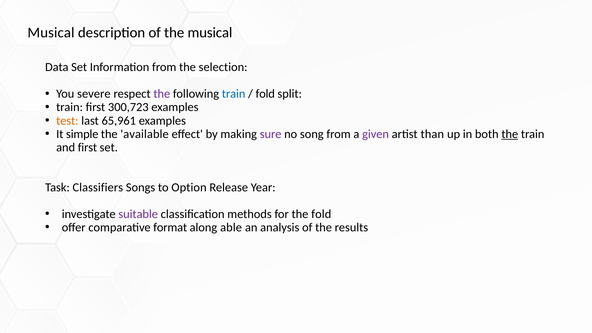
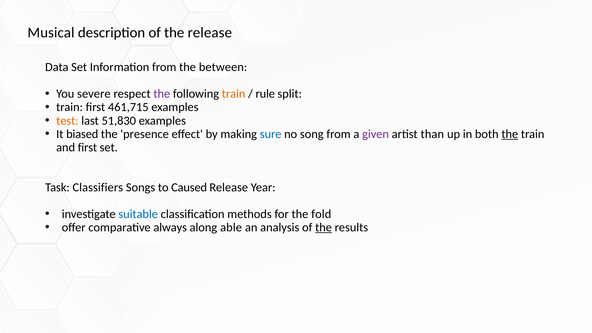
the musical: musical -> release (210, 33)
selection: selection -> between (223, 67)
train colour: blue -> orange (234, 94)
fold: fold -> rule (265, 94)
300,723: 300,723 -> 461,715 (128, 107)
65,961: 65,961 -> 51,830 (119, 121)
simple: simple -> biased (82, 134)
available: available -> presence (145, 134)
sure colour: purple -> blue (271, 134)
Option: Option -> Caused (189, 187)
suitable colour: purple -> blue (138, 214)
format: format -> always (170, 227)
the underline: none -> present (324, 227)
